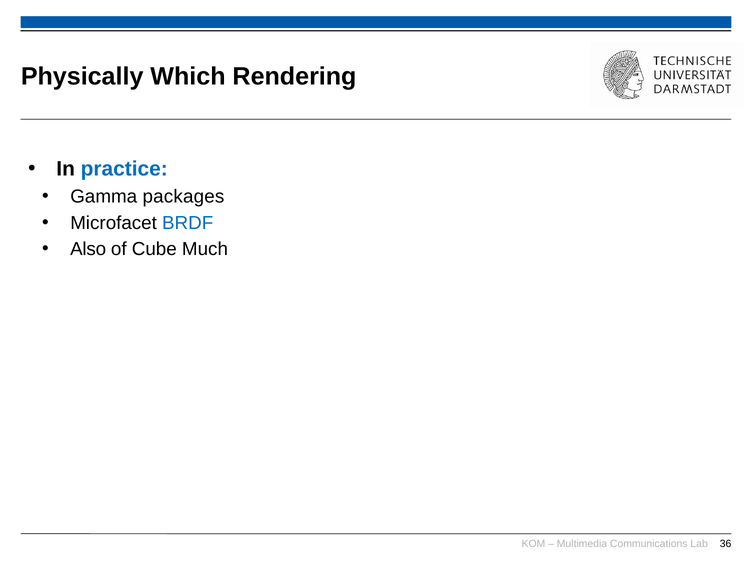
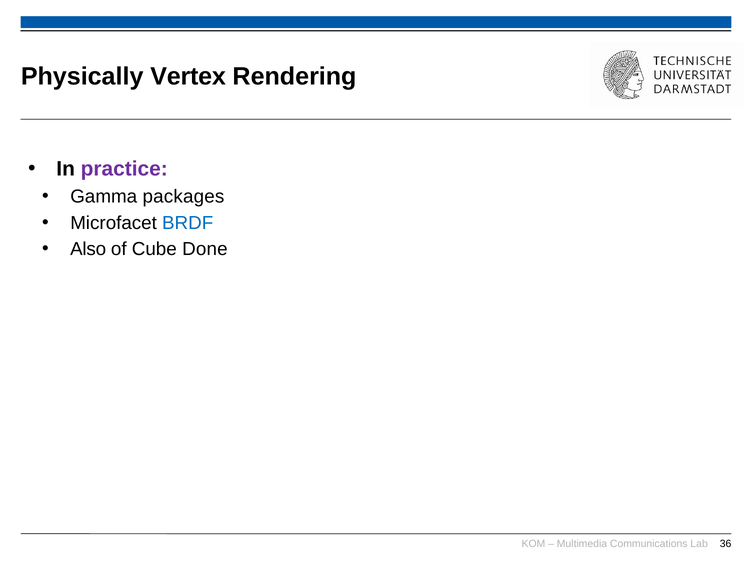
Which: Which -> Vertex (188, 76)
practice colour: blue -> purple (124, 169)
Much: Much -> Done (205, 249)
